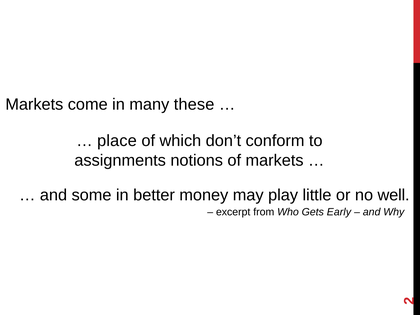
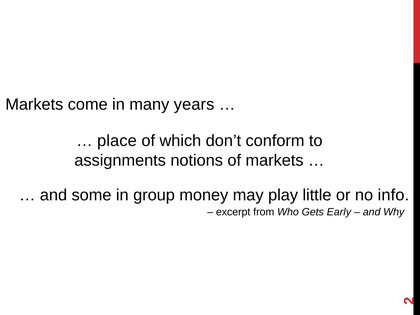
these: these -> years (194, 104)
better: better -> group (154, 195)
well: well -> info (393, 195)
